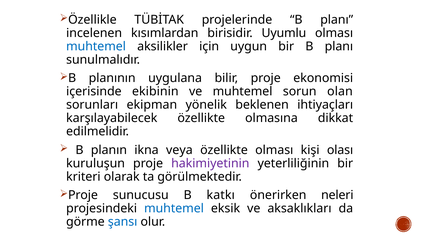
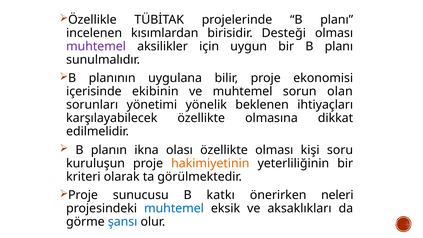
Uyumlu: Uyumlu -> Desteği (284, 33)
muhtemel colour: blue -> purple (96, 46)
ekipman: ekipman -> yönetimi (152, 105)
veya: veya -> olası (179, 150)
olası: olası -> soru (340, 150)
hakimiyetinin colour: purple -> orange (210, 163)
